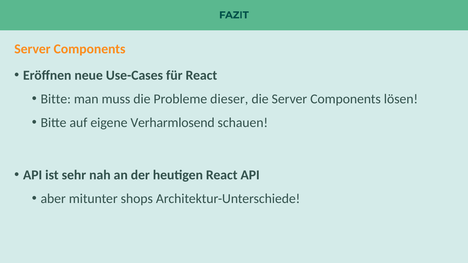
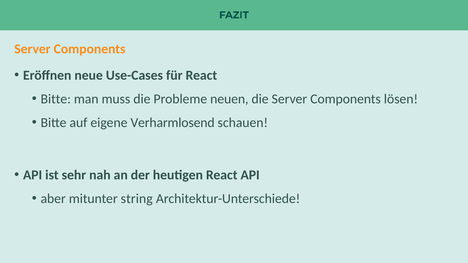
dieser: dieser -> neuen (229, 99)
shops: shops -> string (137, 199)
